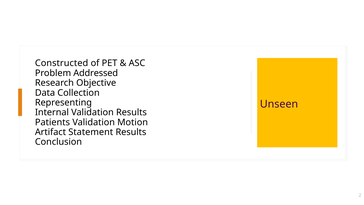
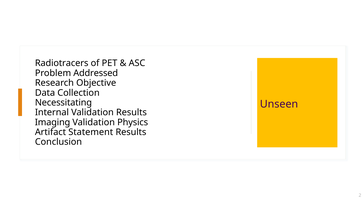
Constructed: Constructed -> Radiotracers (62, 63)
Representing: Representing -> Necessitating (63, 102)
Patients: Patients -> Imaging (53, 122)
Motion: Motion -> Physics (133, 122)
